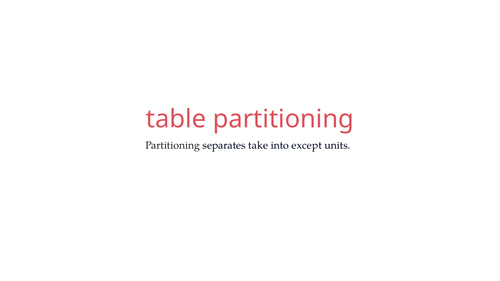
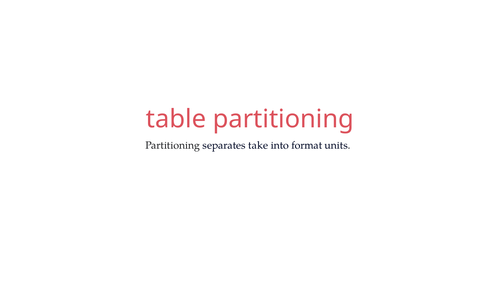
except: except -> format (307, 146)
